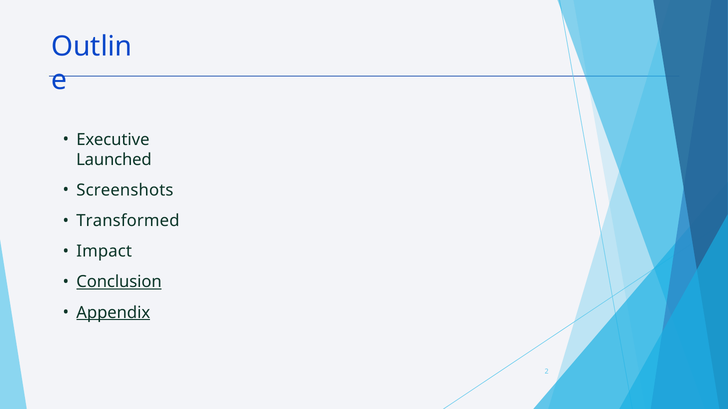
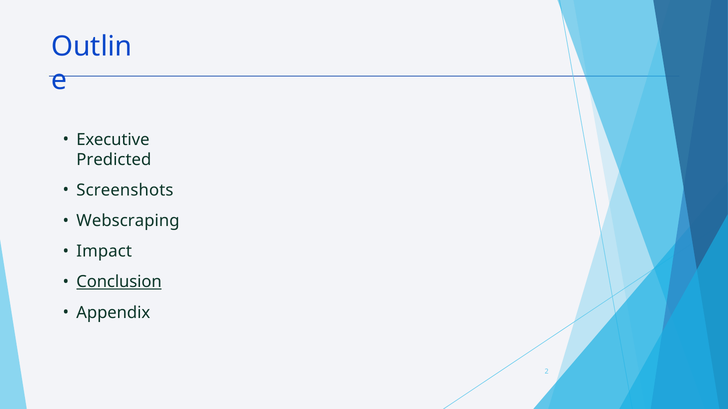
Launched: Launched -> Predicted (114, 160)
Transformed: Transformed -> Webscraping (128, 221)
Appendix underline: present -> none (113, 313)
